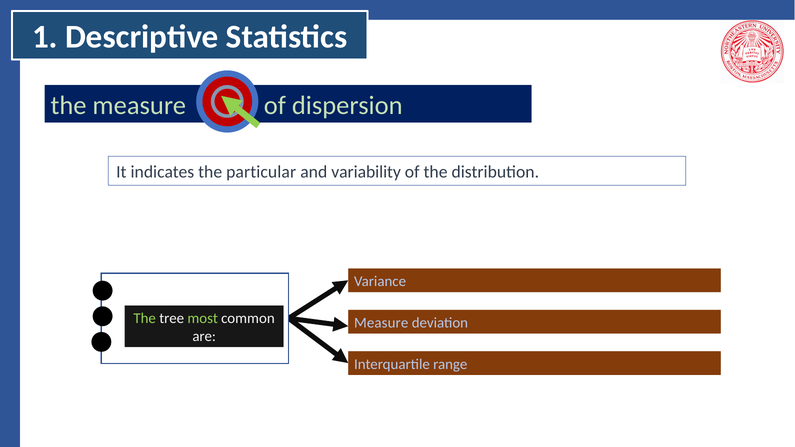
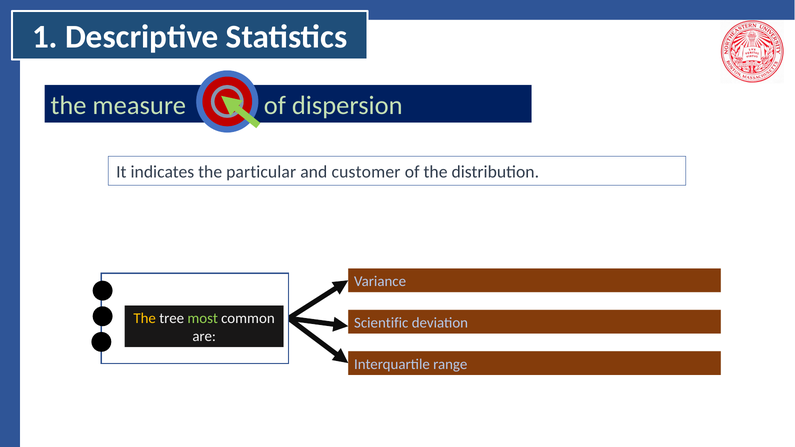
variability: variability -> customer (366, 172)
The colour: light green -> yellow (145, 319)
Measure: Measure -> Scientific (381, 323)
